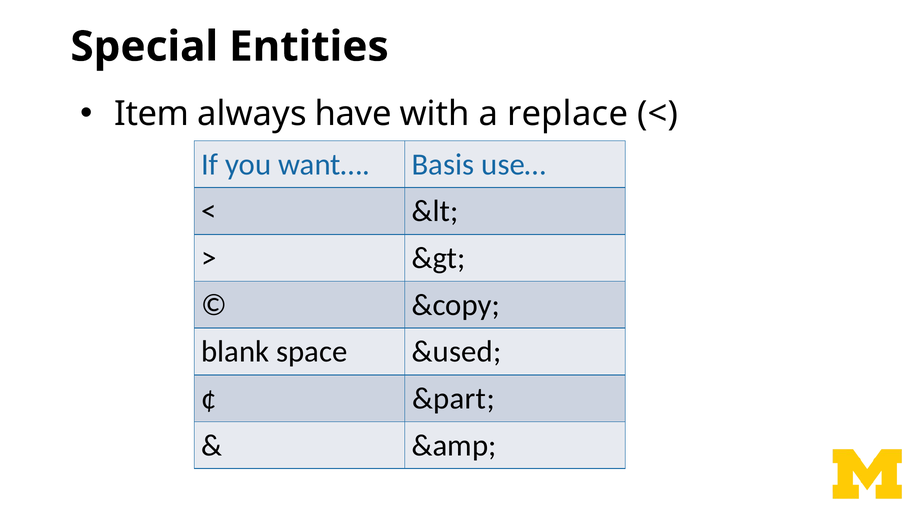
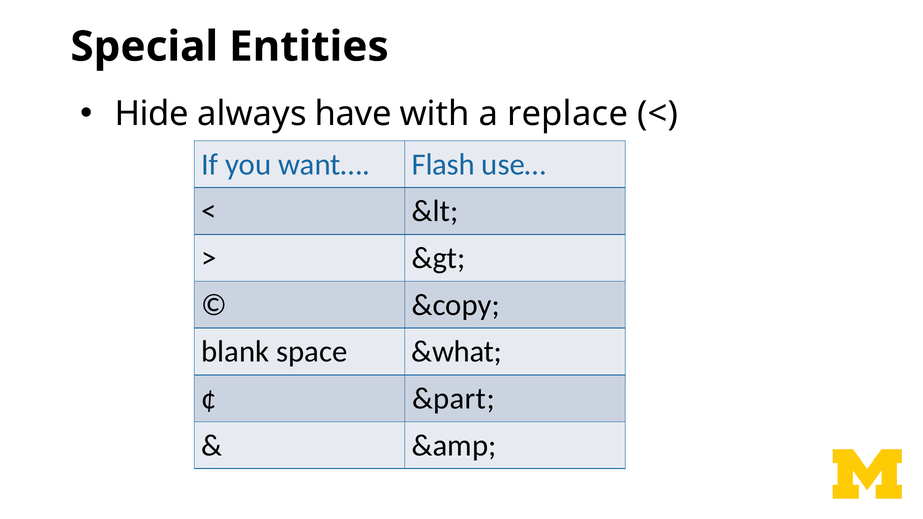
Item: Item -> Hide (152, 114)
Basis: Basis -> Flash (443, 164)
&used: &used -> &what (457, 352)
